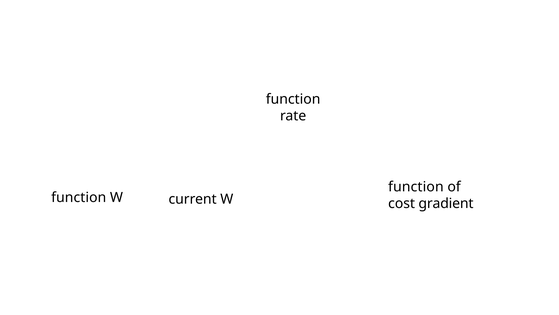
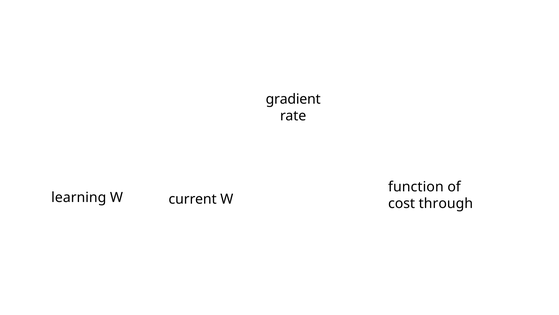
function: function -> gradient (293, 99)
function: function -> learning (79, 197)
gradient: gradient -> through (446, 203)
